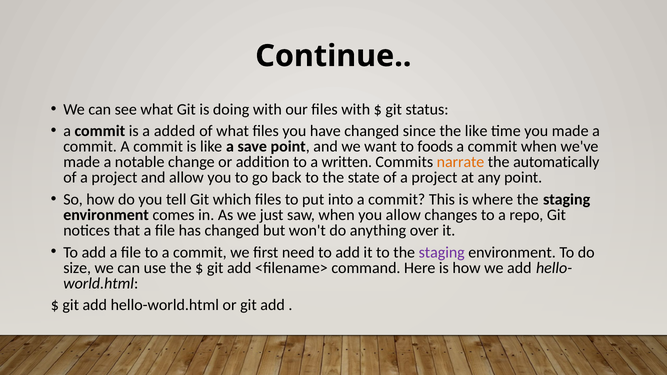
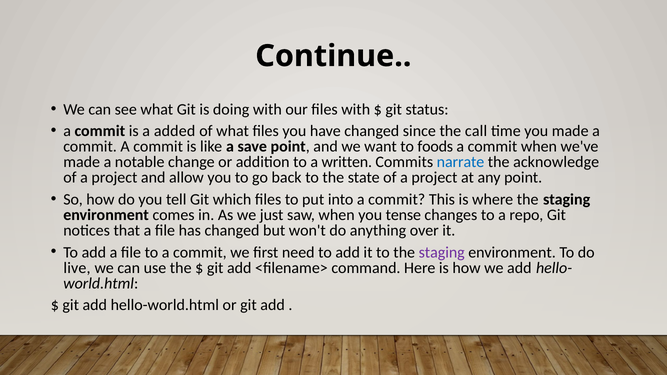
the like: like -> call (476, 131)
narrate colour: orange -> blue (461, 162)
automatically: automatically -> acknowledge (556, 162)
you allow: allow -> tense (403, 215)
size: size -> live (77, 268)
